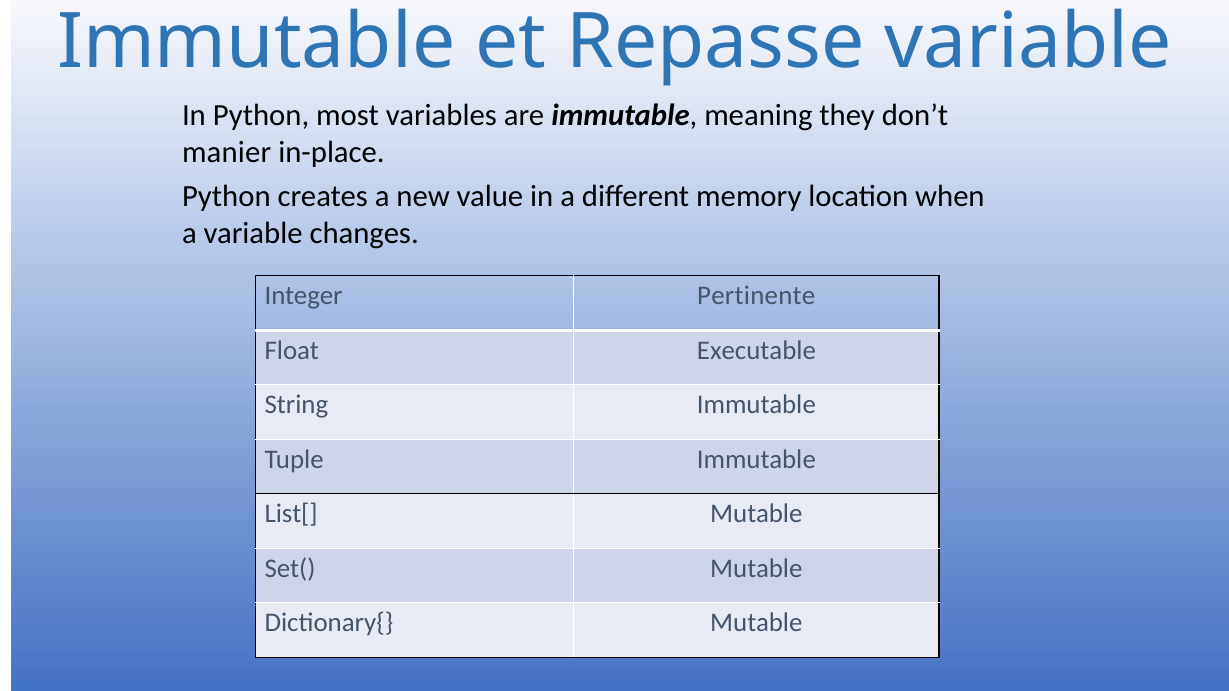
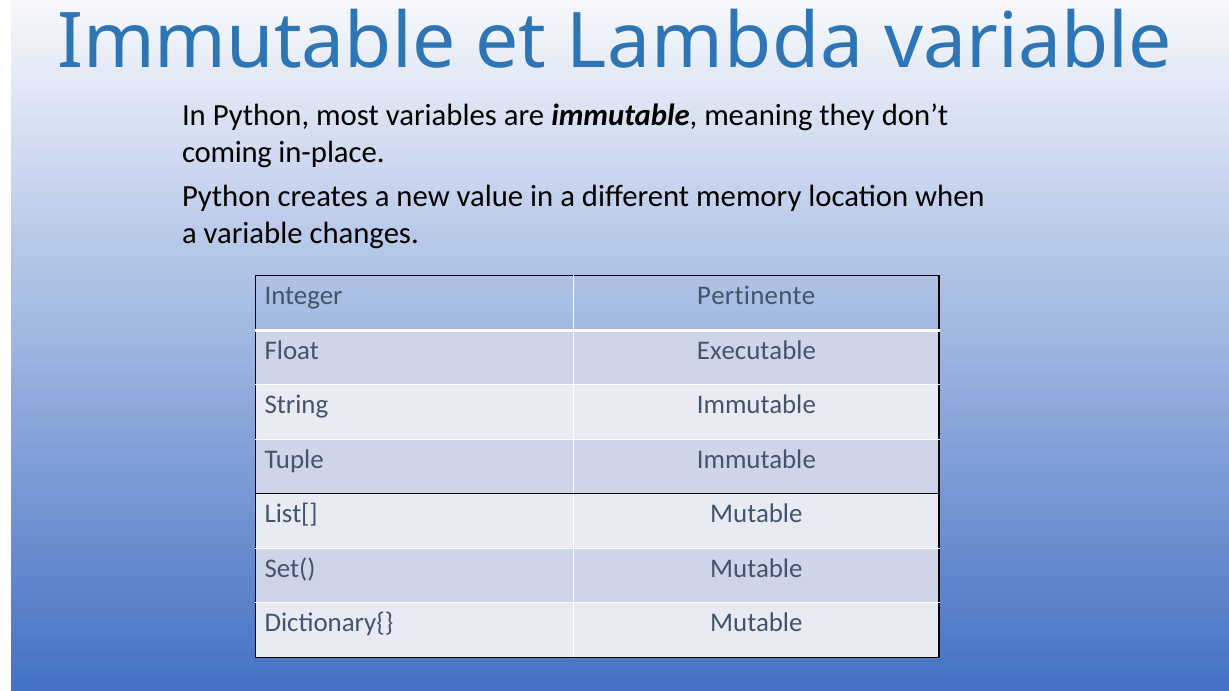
Repasse: Repasse -> Lambda (715, 42)
manier: manier -> coming (227, 152)
